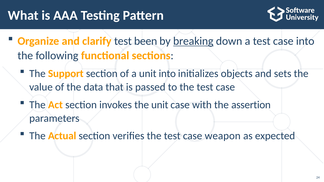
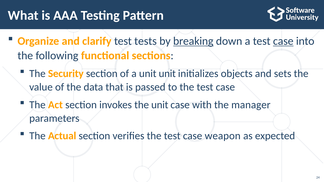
been: been -> tests (146, 41)
case underline: none -> present (283, 41)
Support: Support -> Security (66, 74)
unit into: into -> unit (167, 74)
assertion: assertion -> manager (251, 105)
